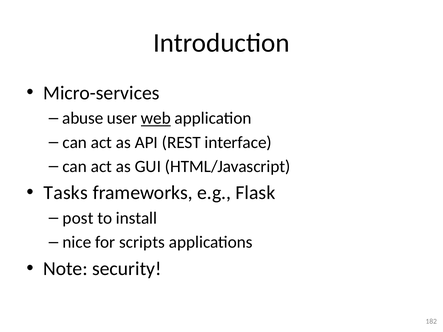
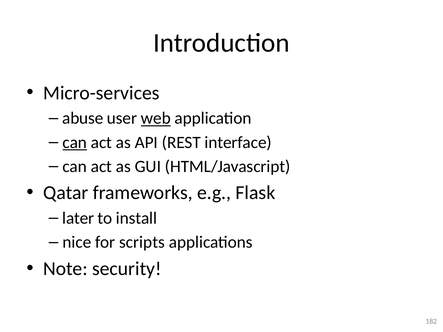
can underline: none -> present (75, 143)
Tasks: Tasks -> Qatar (66, 193)
post: post -> later (78, 218)
